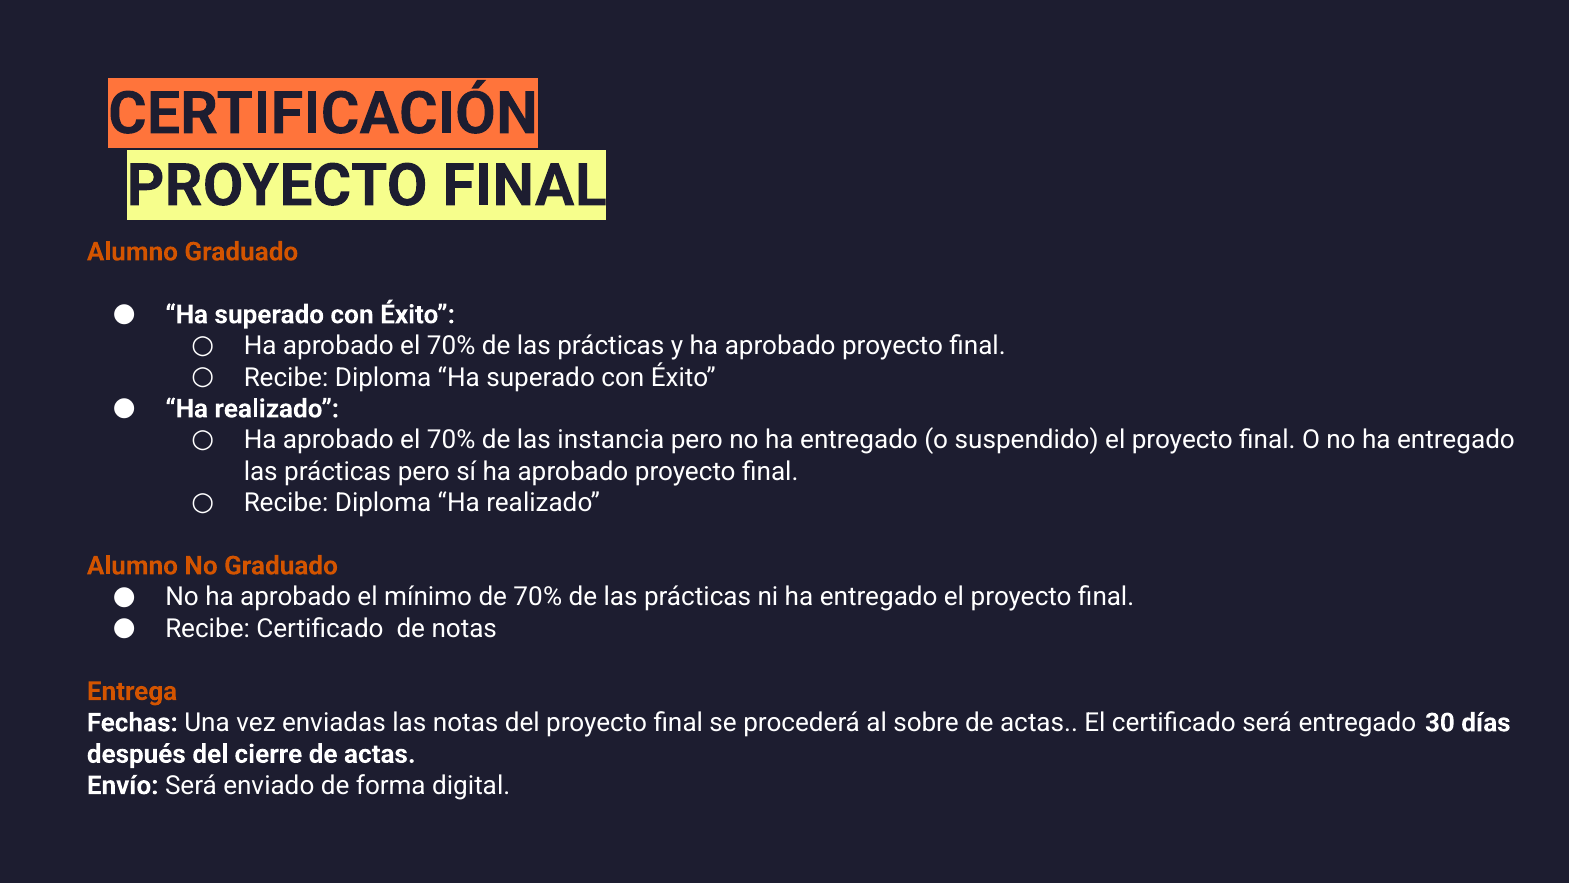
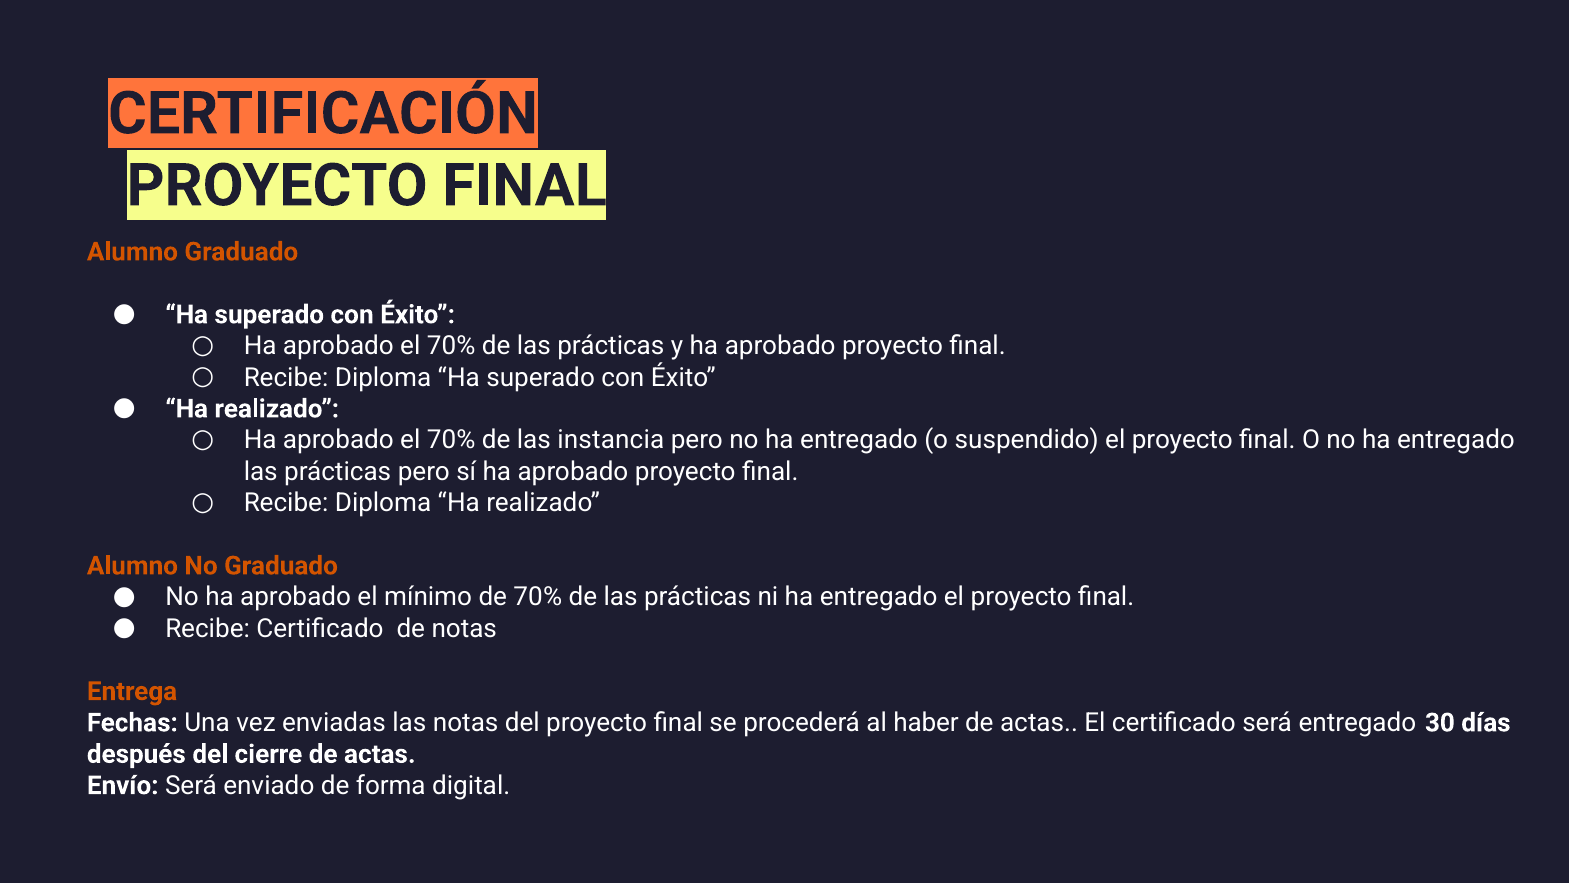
sobre: sobre -> haber (926, 722)
